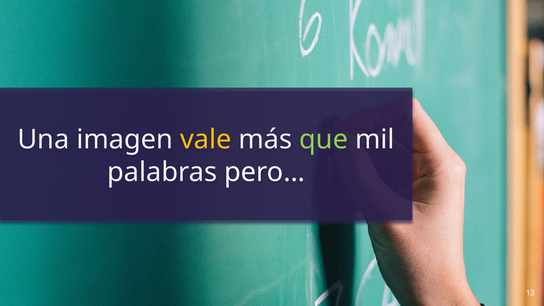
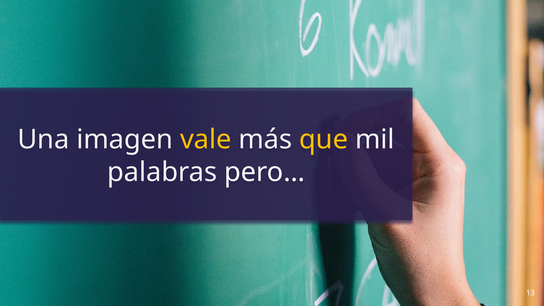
que colour: light green -> yellow (324, 139)
